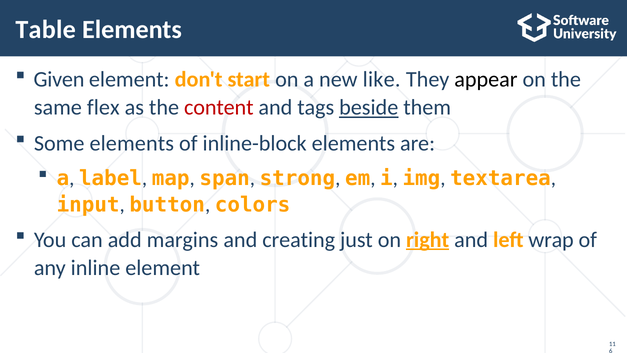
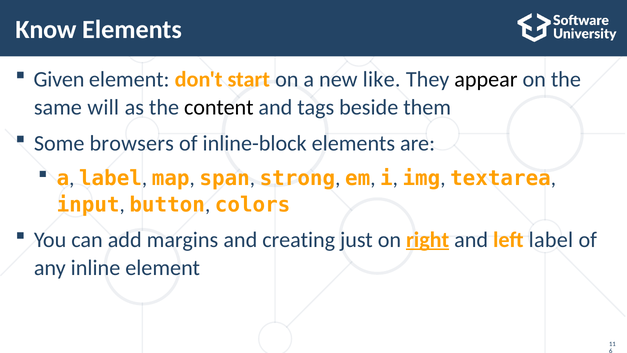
Table: Table -> Know (46, 30)
flex: flex -> will (103, 107)
content colour: red -> black (219, 107)
beside underline: present -> none (369, 107)
Some elements: elements -> browsers (132, 143)
left wrap: wrap -> label (551, 240)
